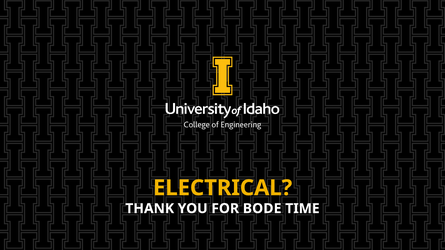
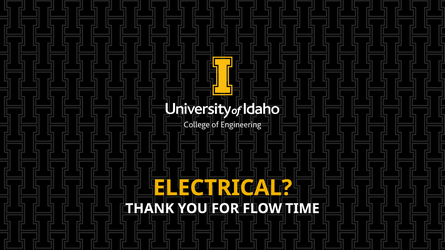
BODE: BODE -> FLOW (262, 209)
